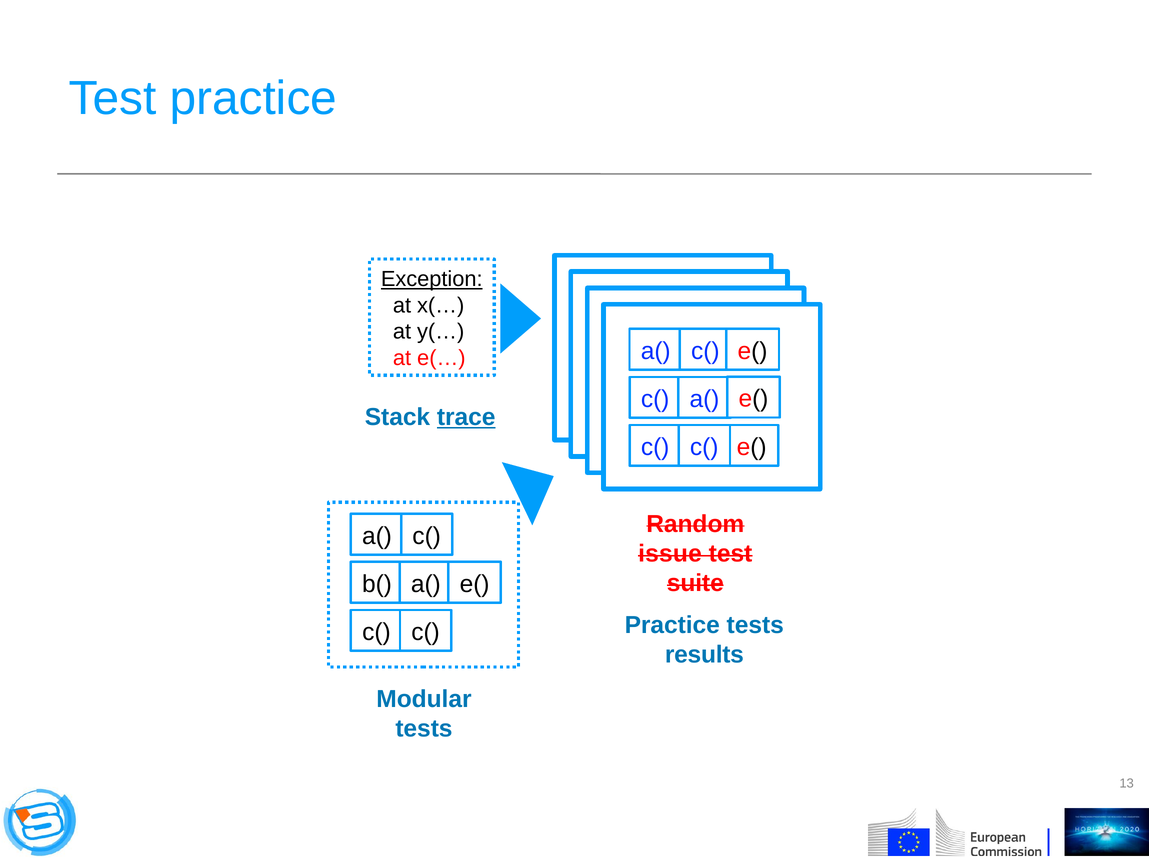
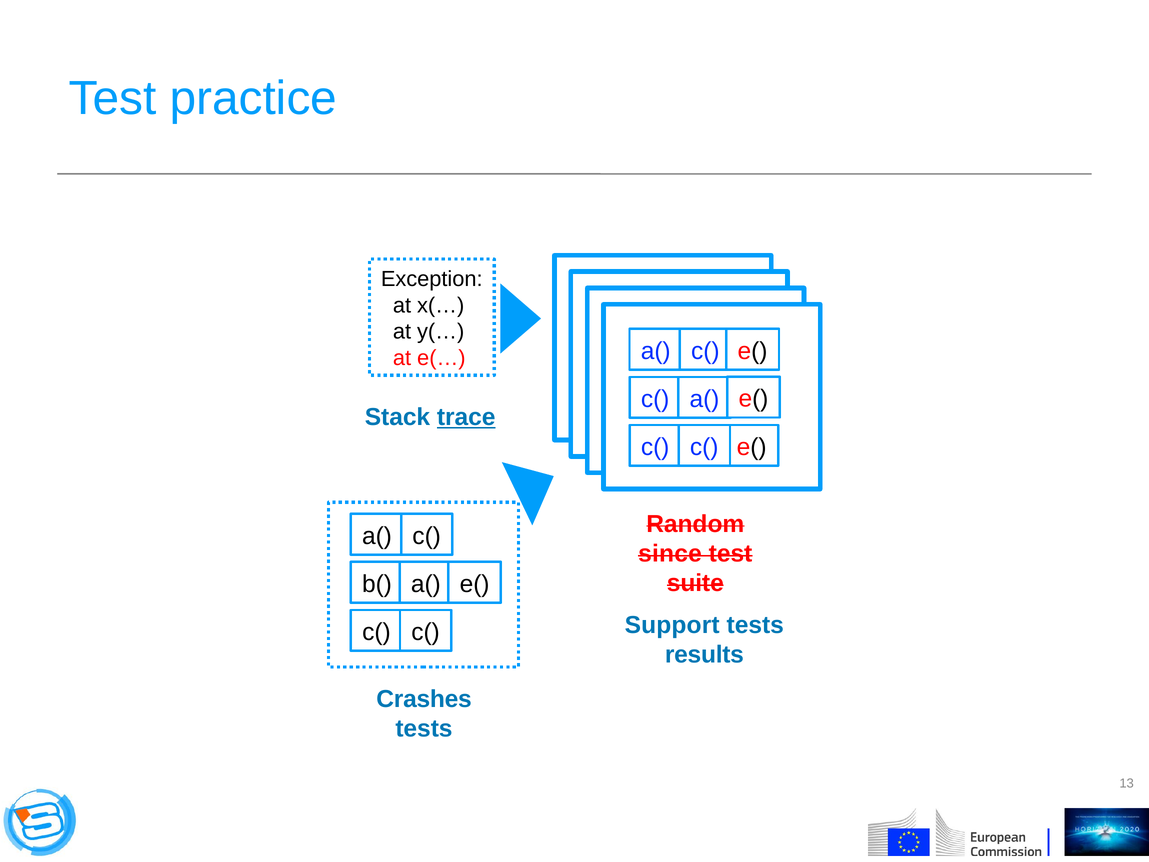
Exception underline: present -> none (432, 279)
issue: issue -> since (670, 554)
Practice: Practice -> Support (672, 625)
Modular: Modular -> Crashes (424, 699)
